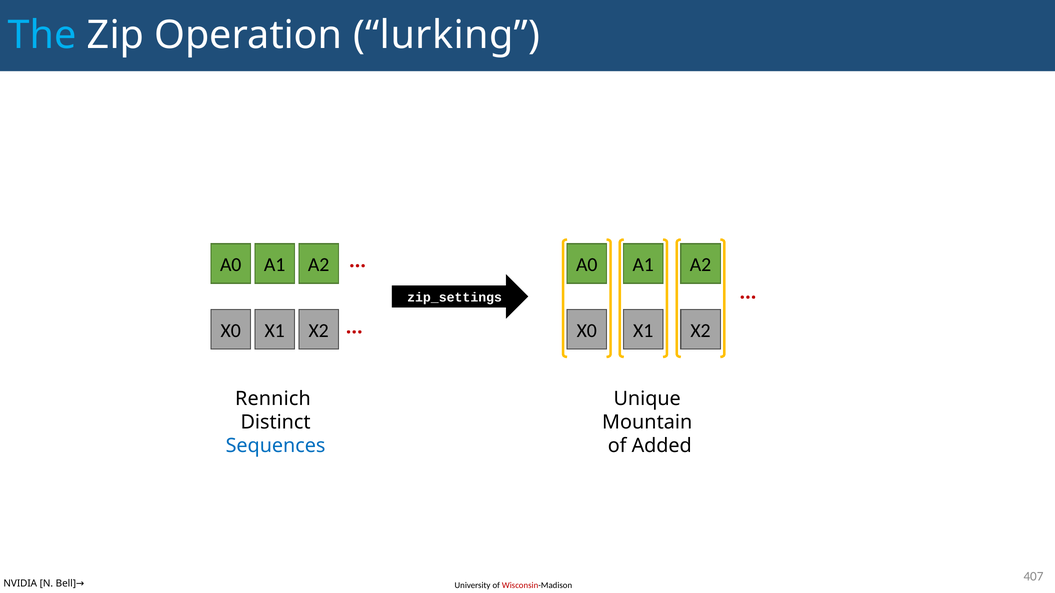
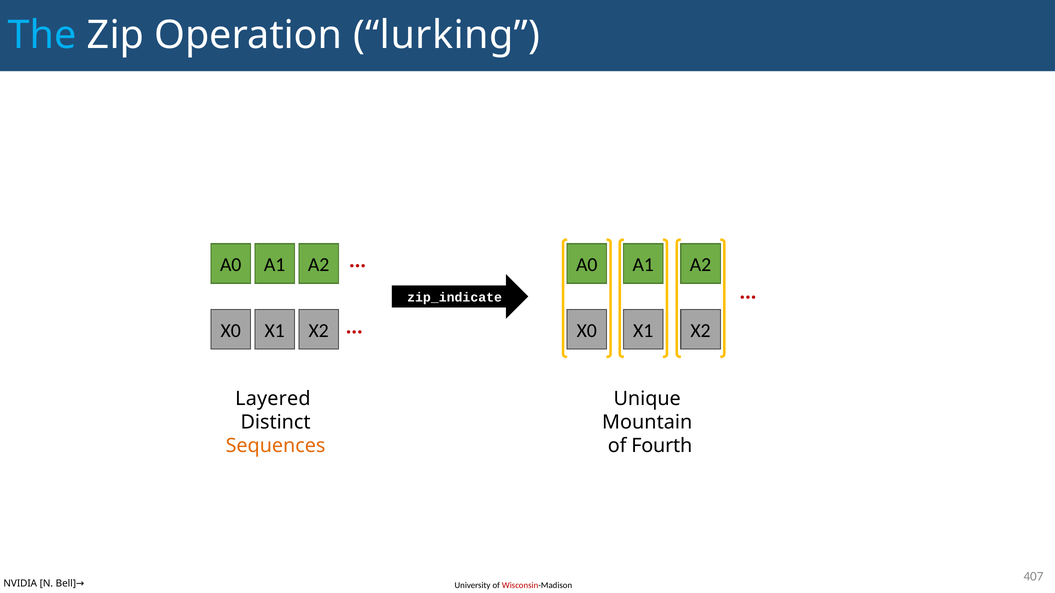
zip_settings: zip_settings -> zip_indicate (455, 298)
Rennich: Rennich -> Layered (273, 399)
Sequences colour: blue -> orange (276, 446)
Added: Added -> Fourth (662, 446)
